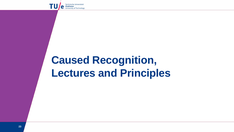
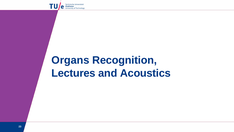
Caused: Caused -> Organs (70, 60)
Principles: Principles -> Acoustics (145, 73)
